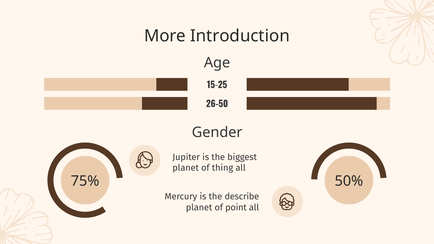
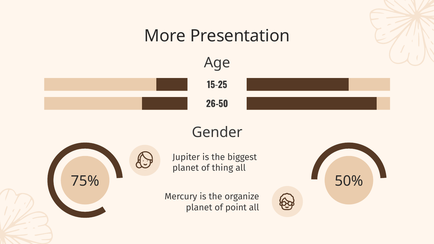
Introduction: Introduction -> Presentation (240, 36)
describe: describe -> organize (242, 197)
